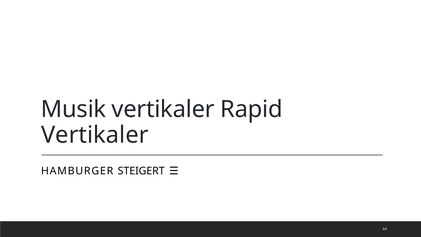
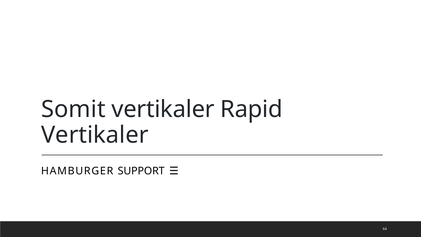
Musik: Musik -> Somit (73, 109)
STEIGERT: STEIGERT -> SUPPORT (141, 171)
